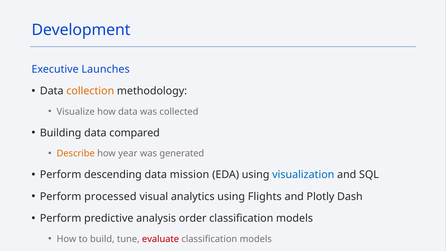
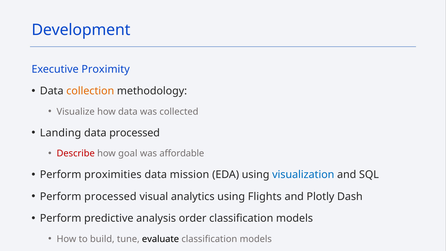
Launches: Launches -> Proximity (106, 69)
Building: Building -> Landing (61, 133)
data compared: compared -> processed (135, 133)
Describe colour: orange -> red (76, 153)
year: year -> goal (128, 153)
generated: generated -> affordable (182, 153)
descending: descending -> proximities (113, 175)
evaluate colour: red -> black (161, 239)
